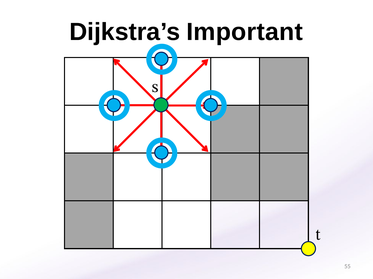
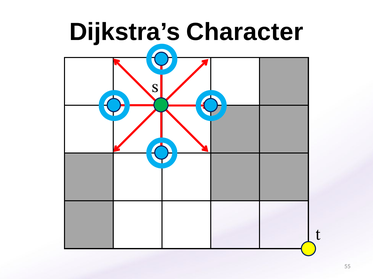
Important: Important -> Character (245, 32)
